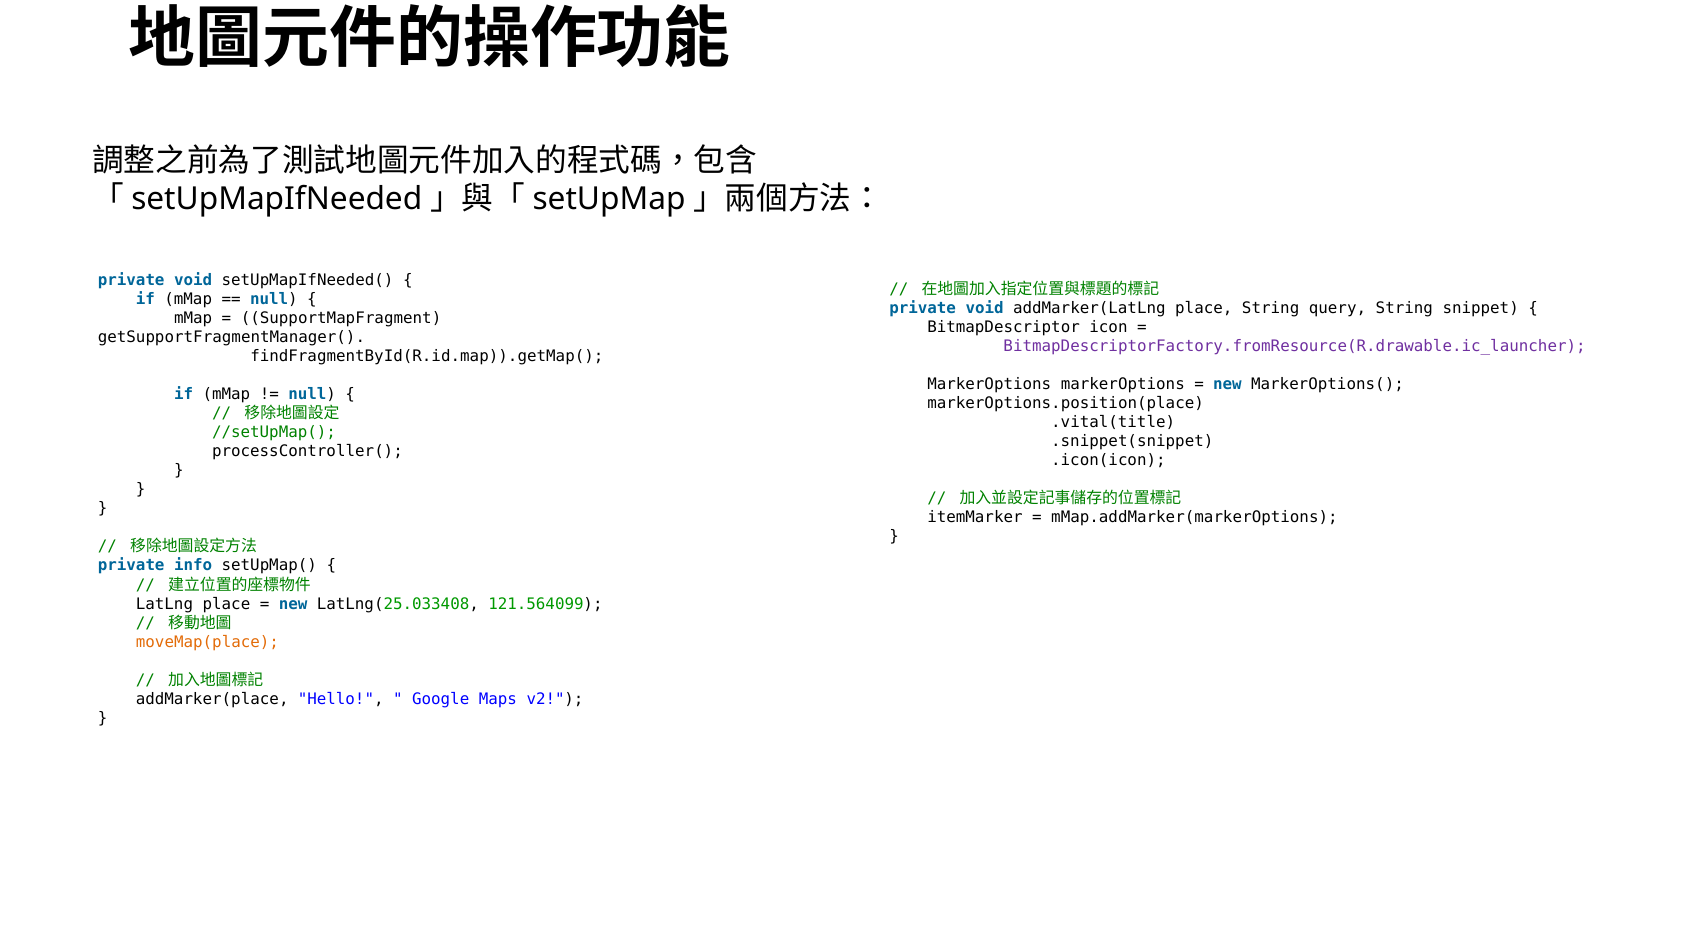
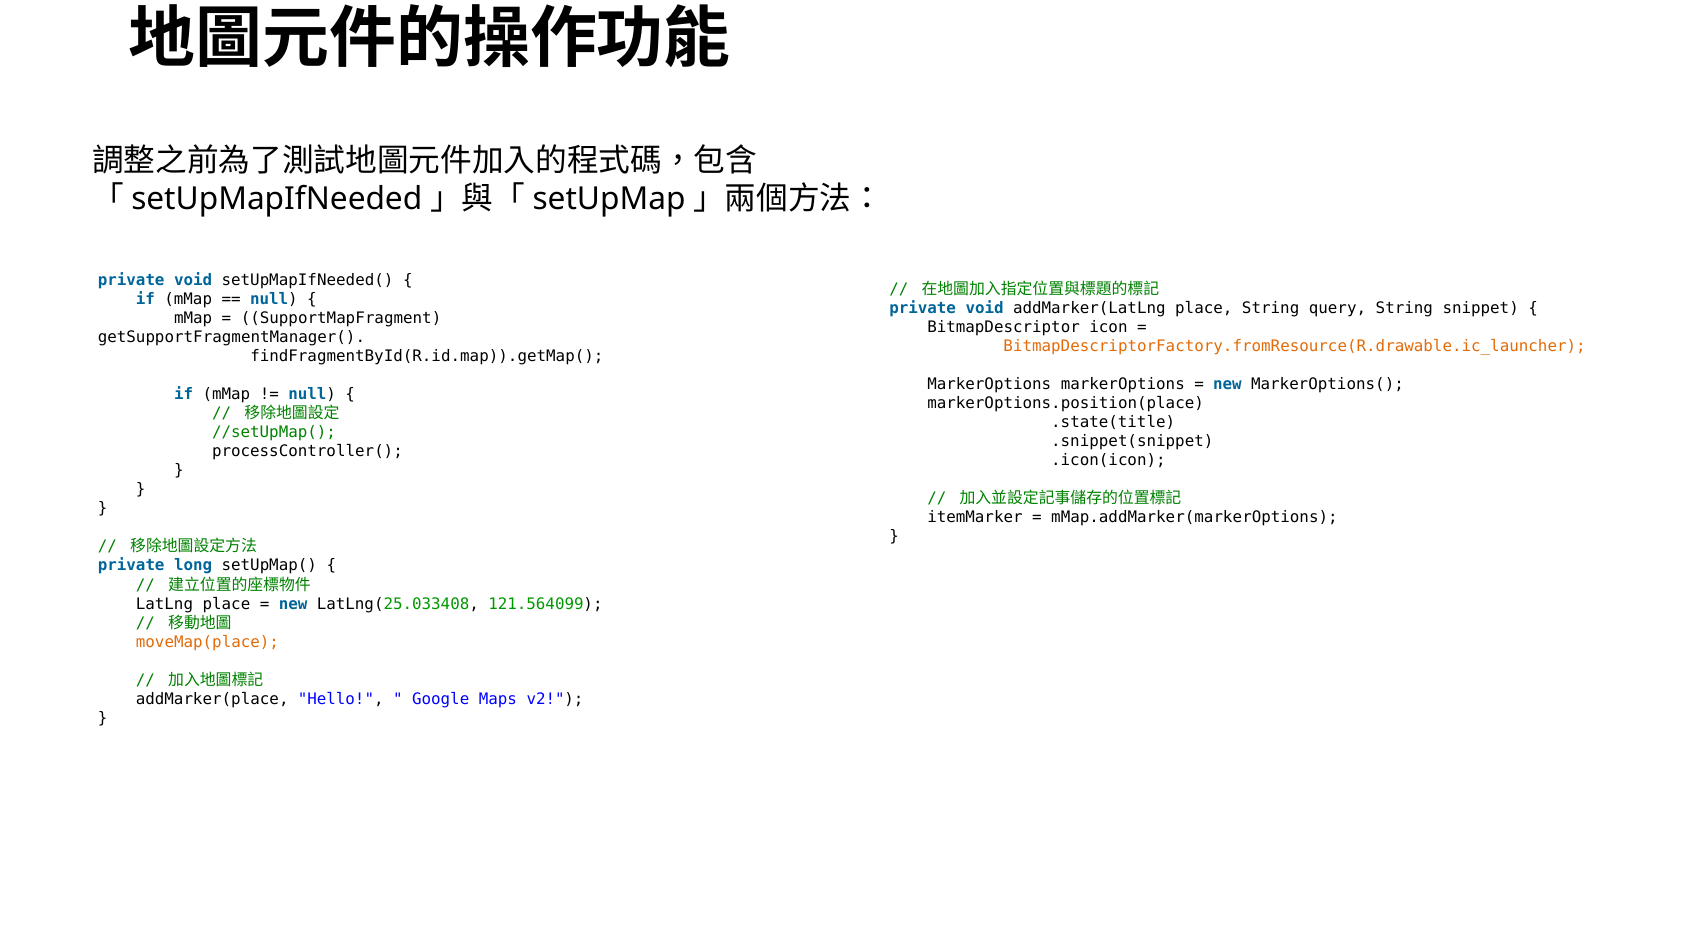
BitmapDescriptorFactory.fromResource(R.drawable.ic_launcher colour: purple -> orange (1295, 346)
.vital(title: .vital(title -> .state(title (1113, 422)
info: info -> long (193, 566)
